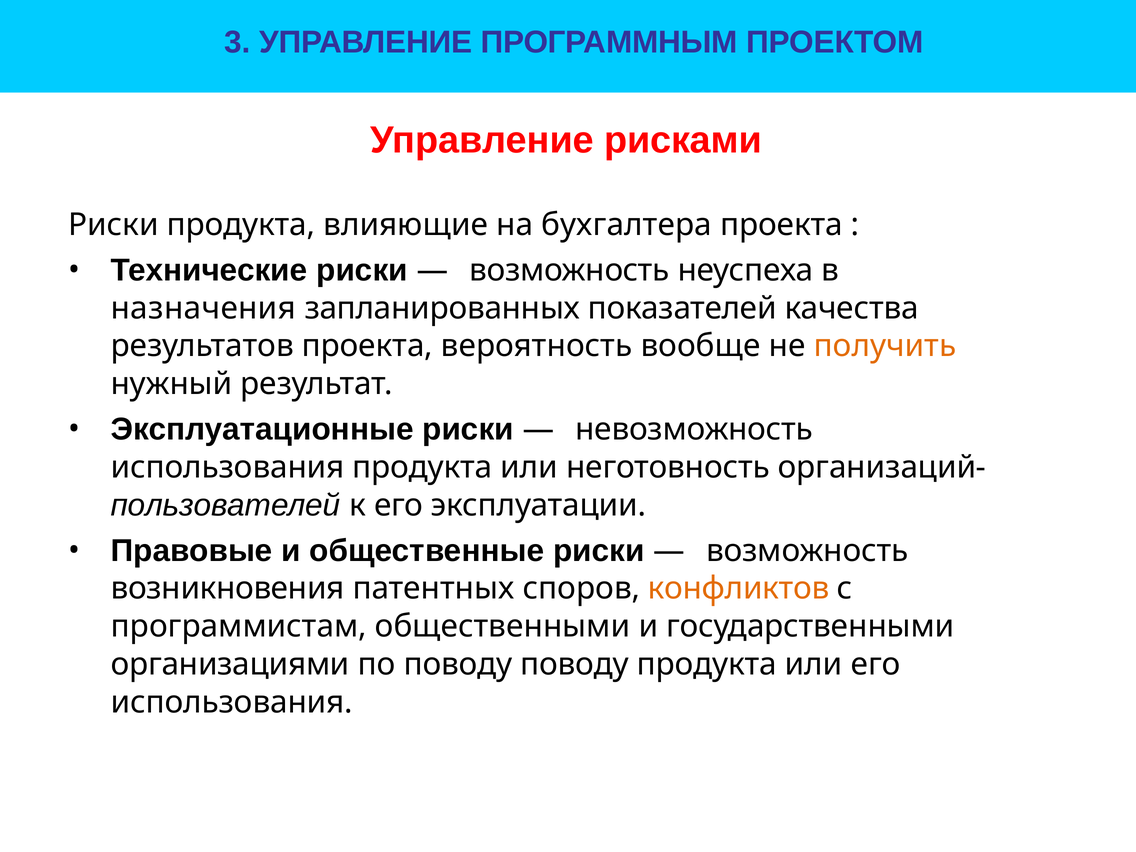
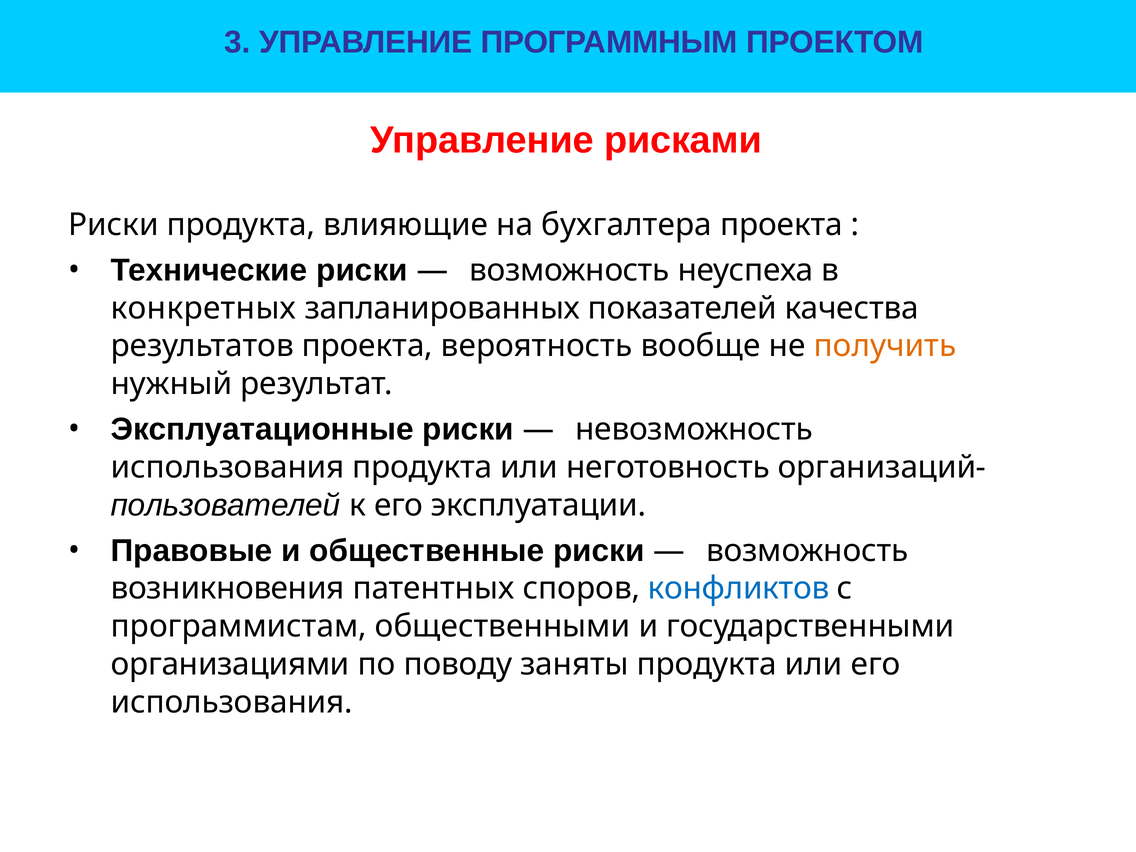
назначения: назначения -> конкретных (203, 308)
конфликтов colour: orange -> blue (739, 588)
поводу поводу: поводу -> заняты (575, 664)
